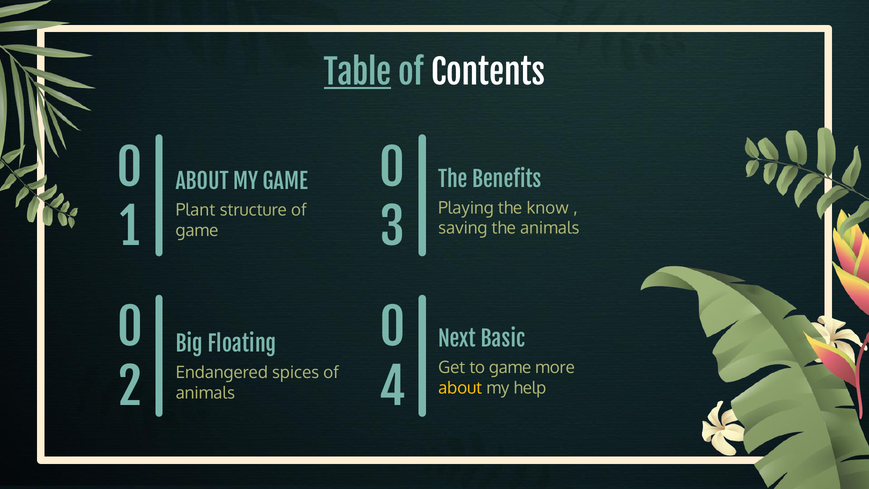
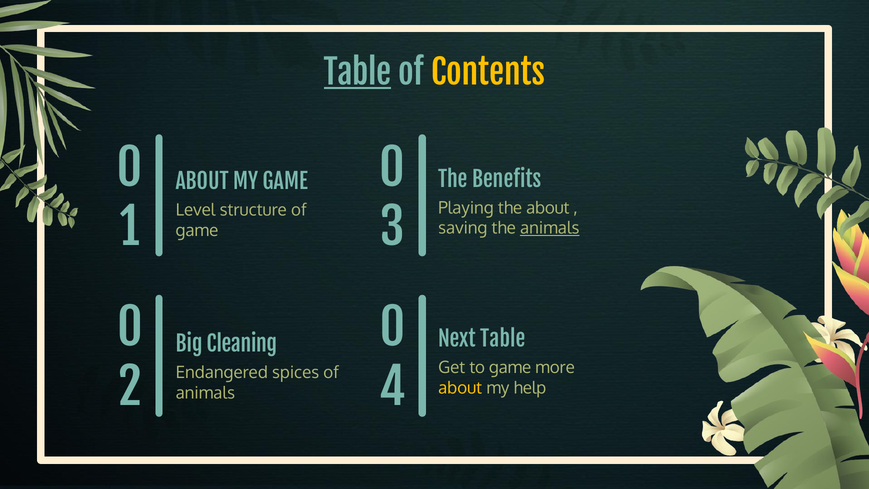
Contents colour: white -> yellow (488, 74)
the know: know -> about (548, 208)
Plant: Plant -> Level (196, 210)
animals underline: none -> present (550, 228)
Next Basic: Basic -> Table (503, 340)
Floating: Floating -> Cleaning (242, 345)
